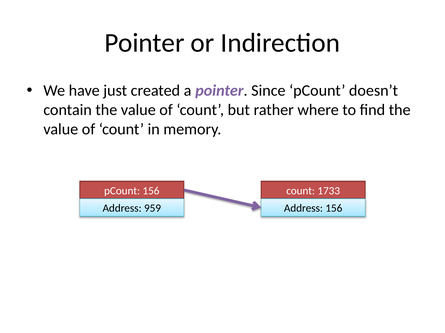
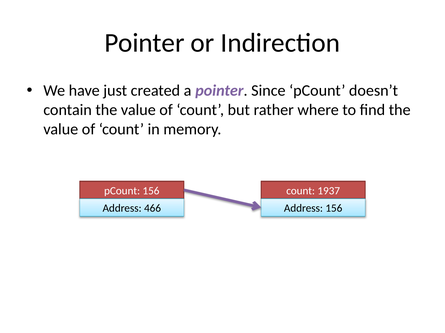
1733: 1733 -> 1937 (329, 191)
959: 959 -> 466 (153, 209)
